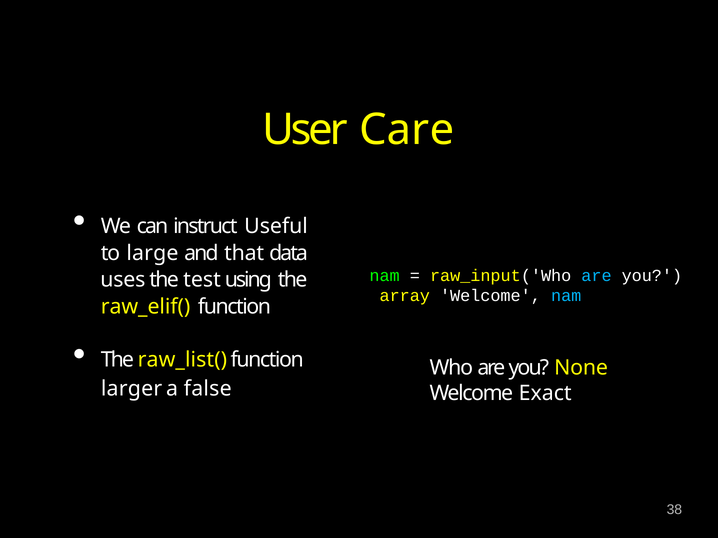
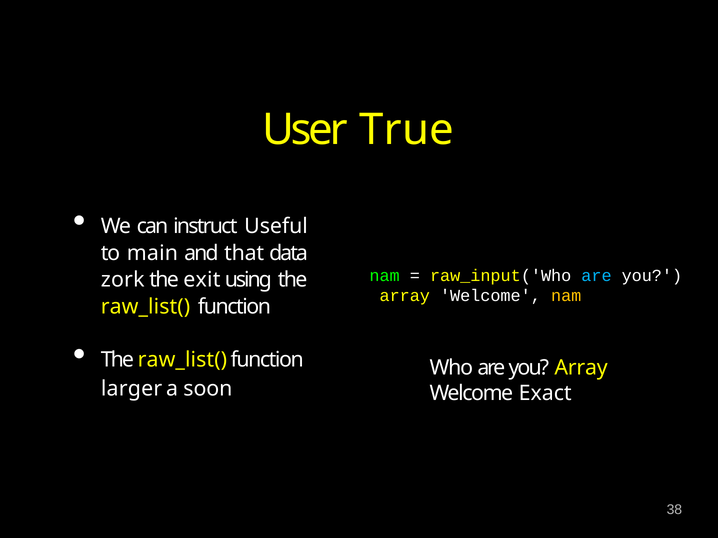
Care: Care -> True (407, 130)
large: large -> main (152, 253)
uses: uses -> zork (123, 280)
test: test -> exit (202, 280)
nam colour: light blue -> yellow (566, 296)
raw_elif(: raw_elif( -> raw_list( (145, 307)
Who are you None: None -> Array (581, 368)
false: false -> soon (208, 389)
